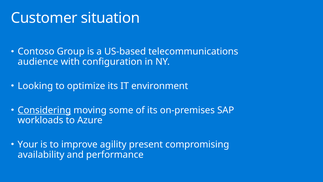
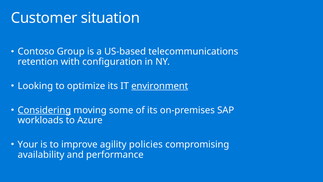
audience: audience -> retention (38, 62)
environment underline: none -> present (160, 86)
present: present -> policies (146, 144)
